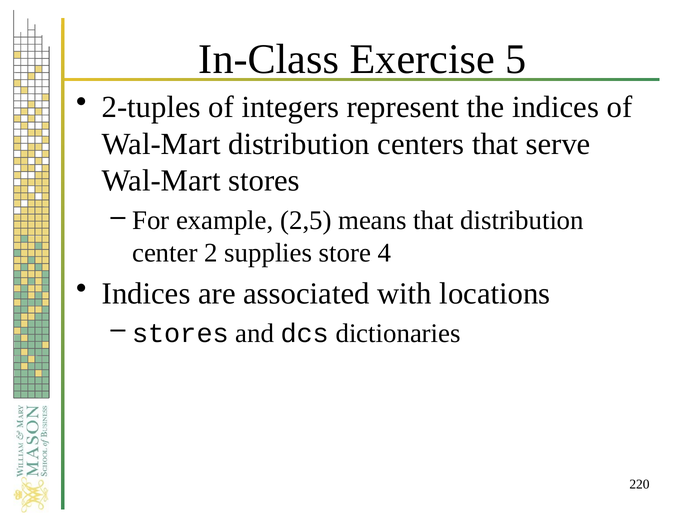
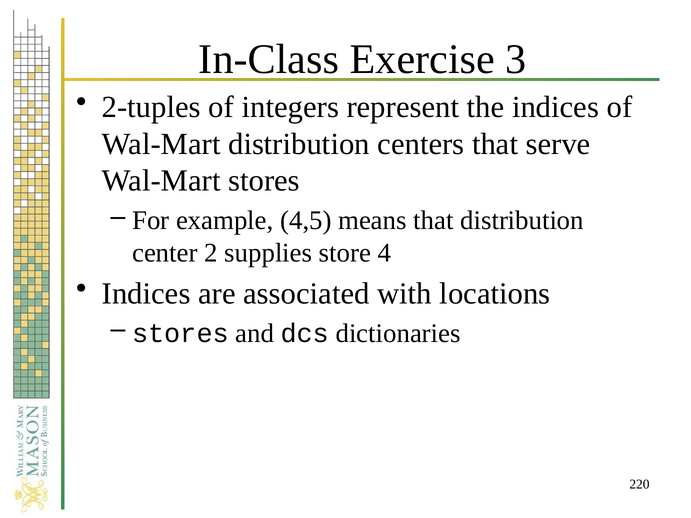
5: 5 -> 3 (516, 59)
2,5: 2,5 -> 4,5 (306, 221)
